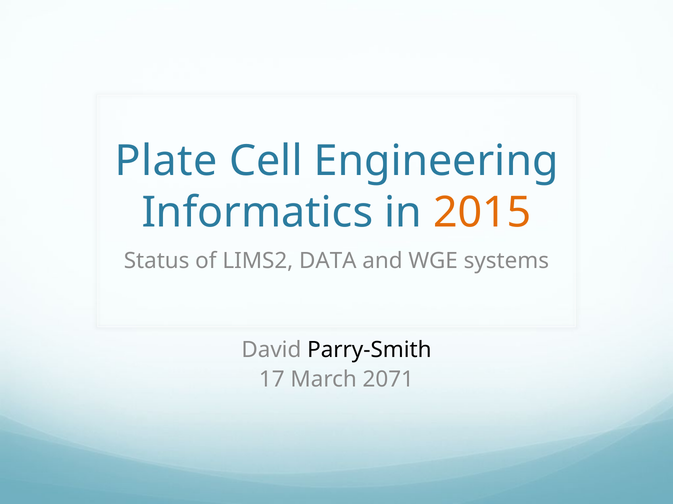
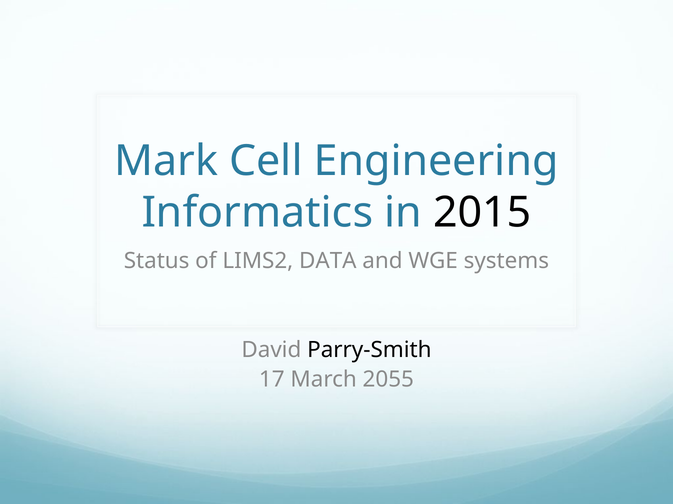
Plate: Plate -> Mark (166, 161)
2015 colour: orange -> black (482, 213)
2071: 2071 -> 2055 (388, 380)
